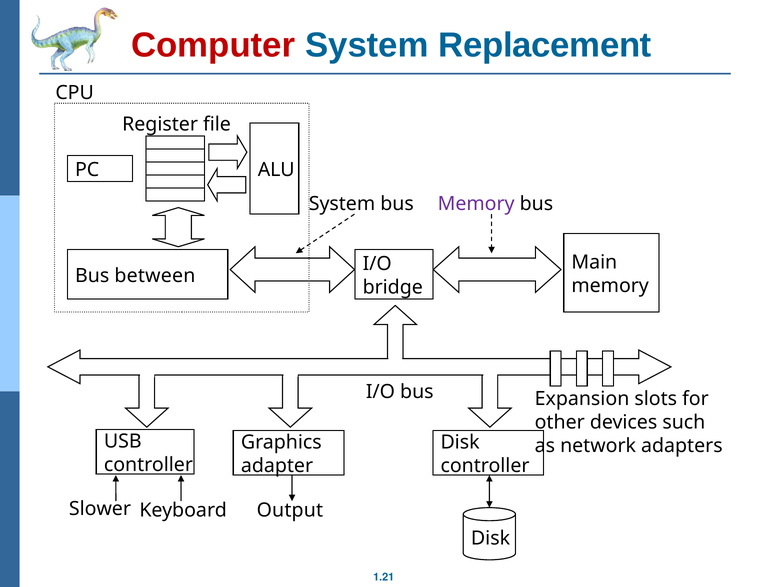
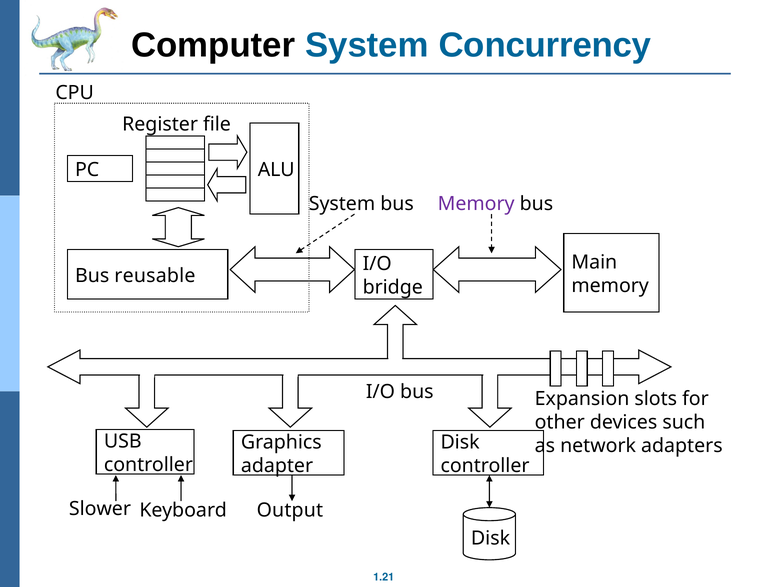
Computer colour: red -> black (213, 45)
Replacement: Replacement -> Concurrency (545, 45)
between: between -> reusable (155, 276)
